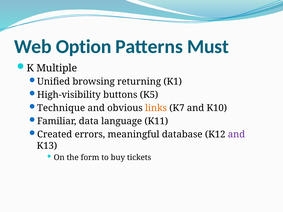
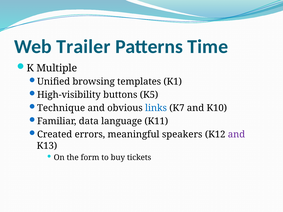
Option: Option -> Trailer (83, 47)
Must: Must -> Time (208, 47)
returning: returning -> templates (139, 82)
links colour: orange -> blue (156, 108)
database: database -> speakers (182, 135)
